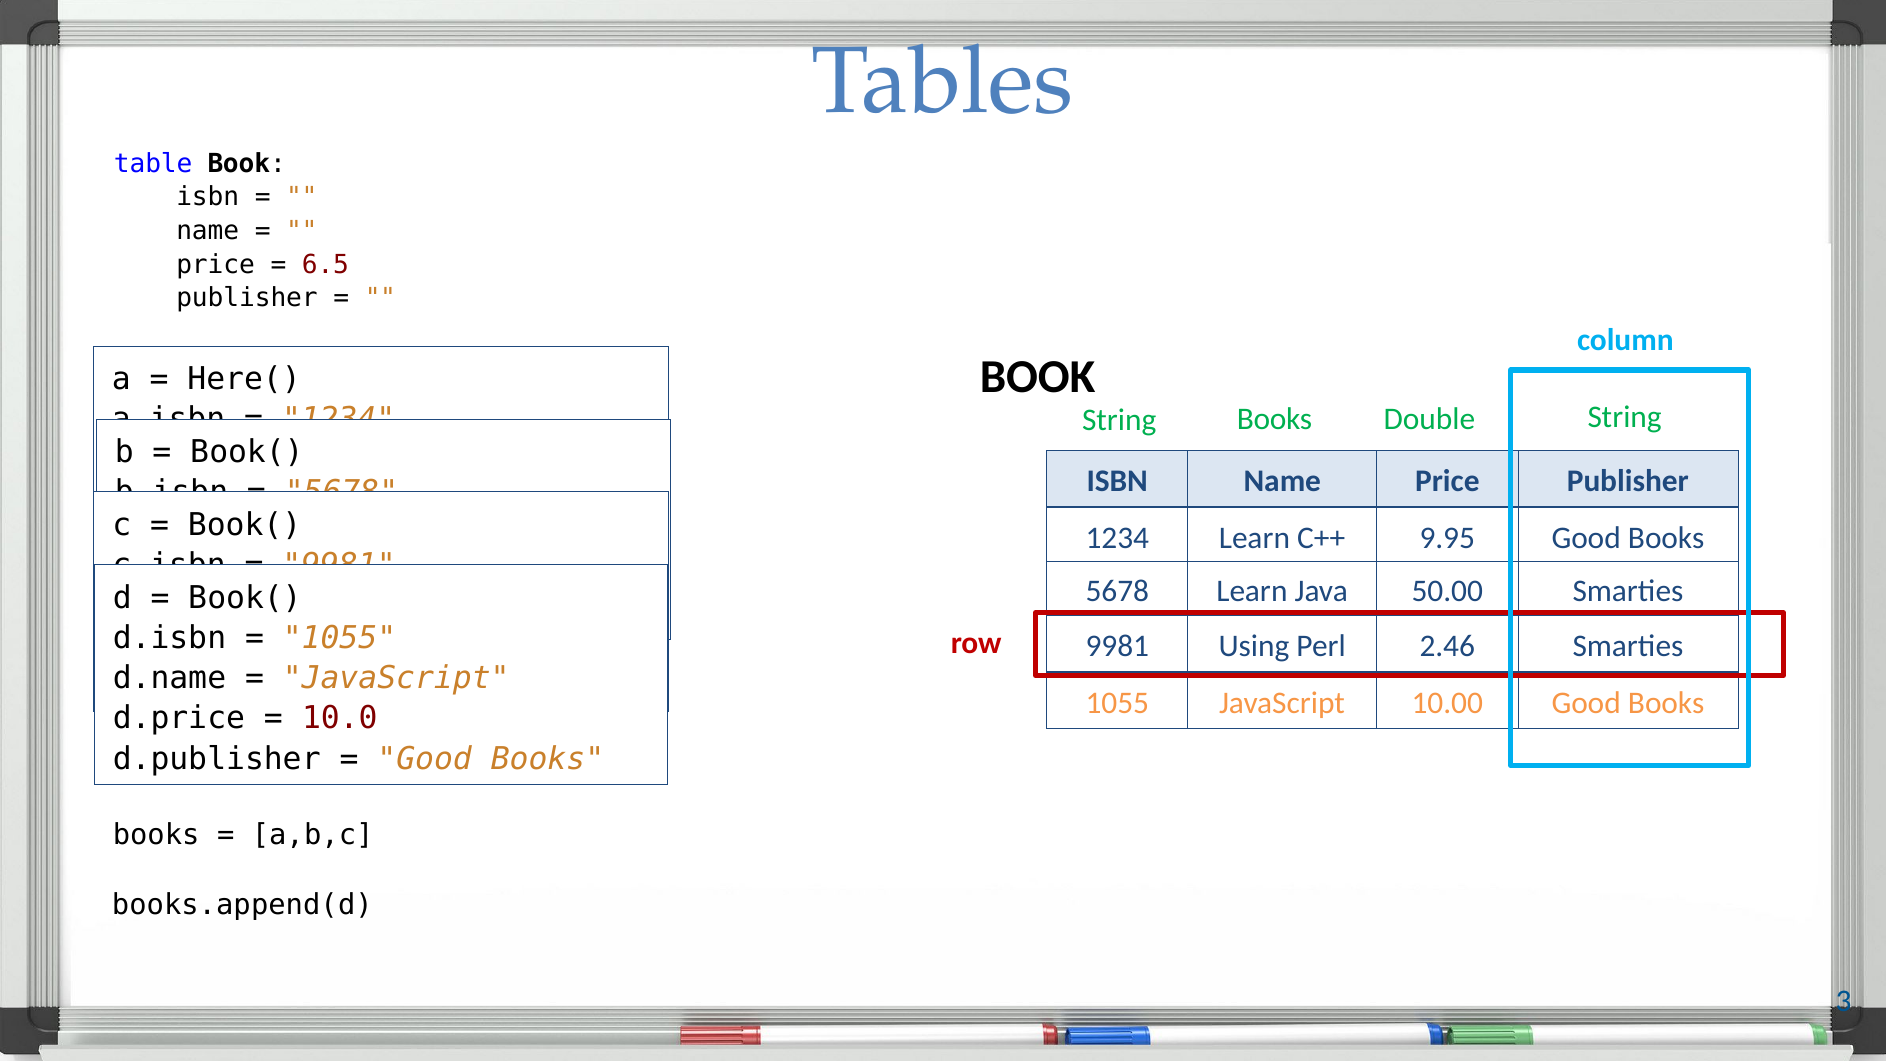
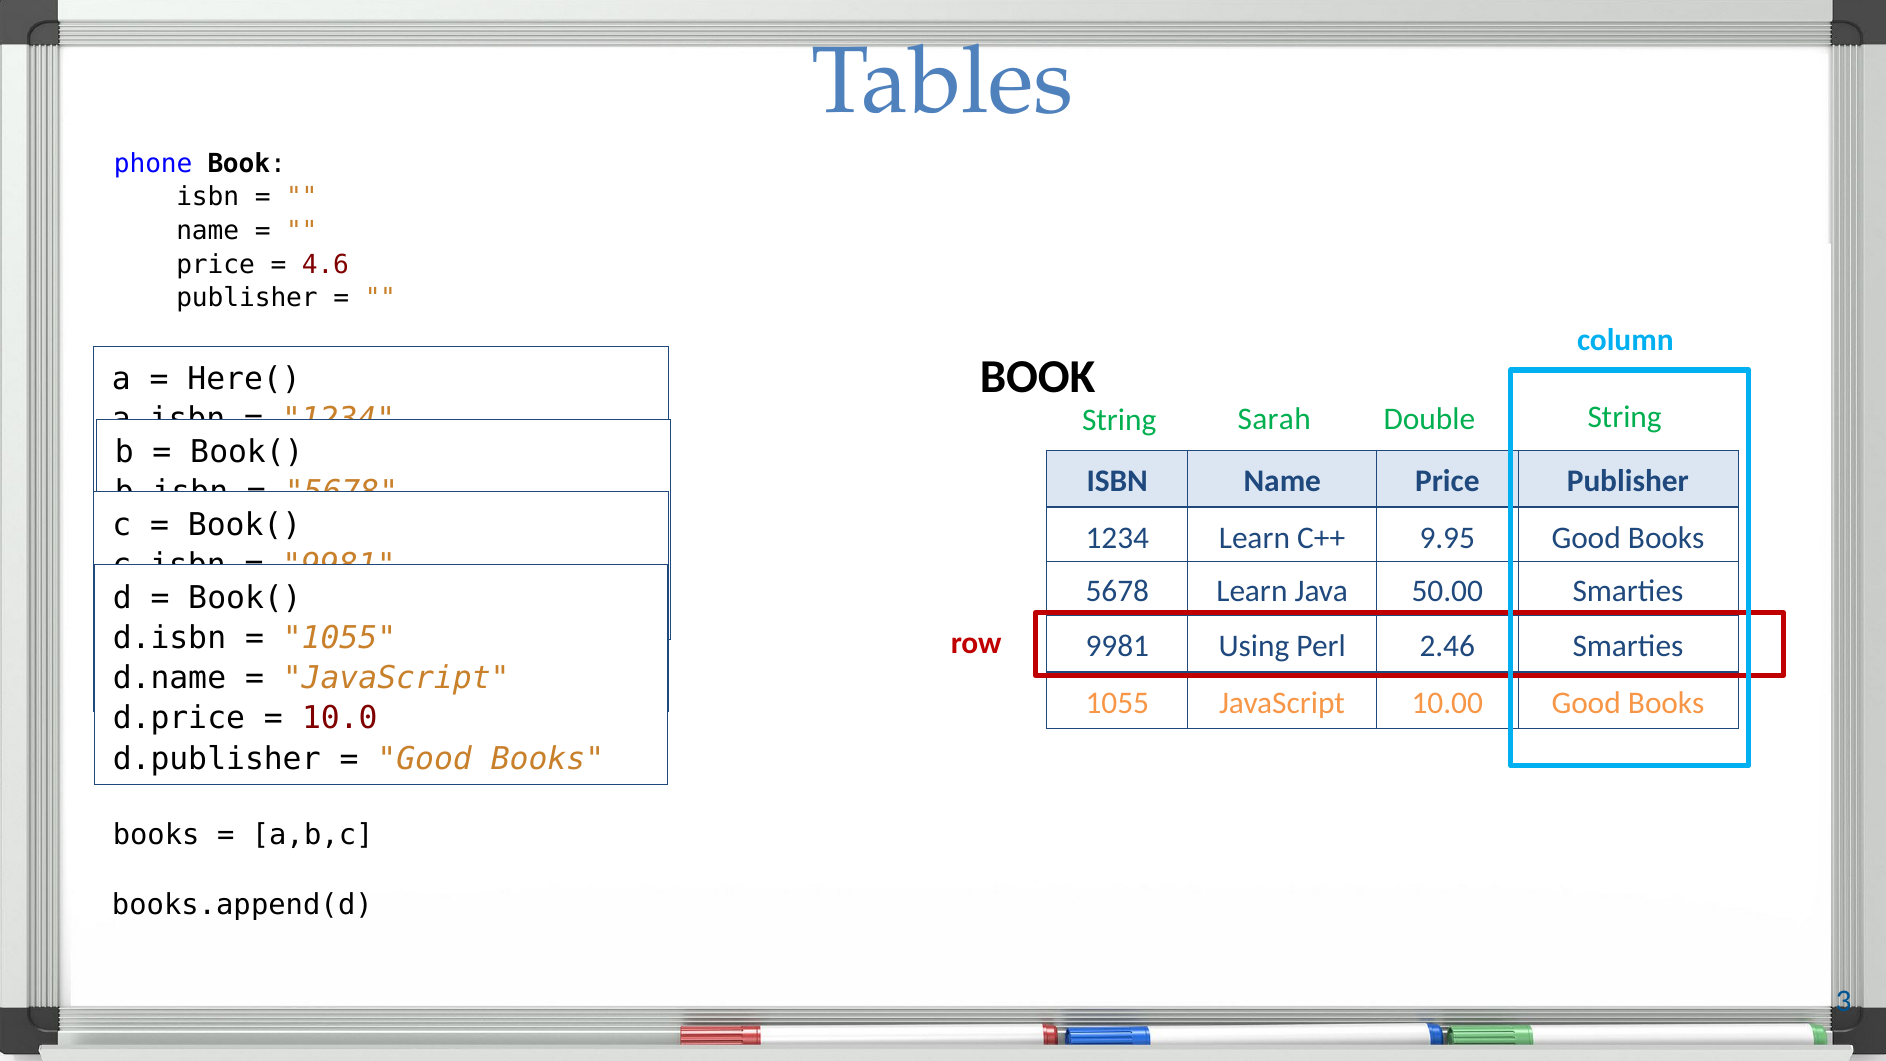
table: table -> phone (153, 164)
6.5: 6.5 -> 4.6 (325, 264)
Books: Books -> Sarah (1274, 419)
